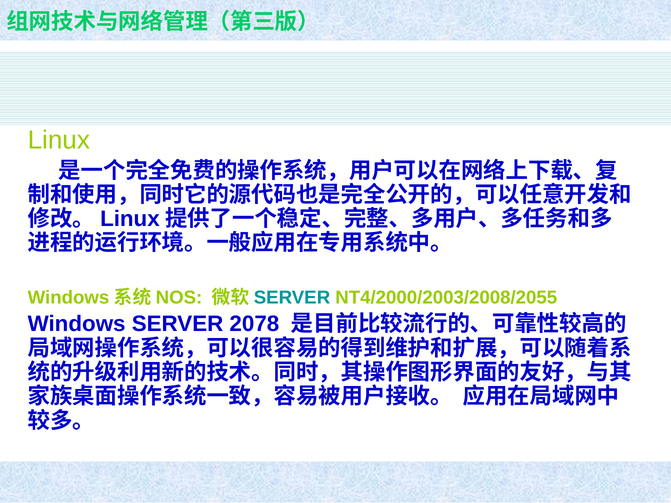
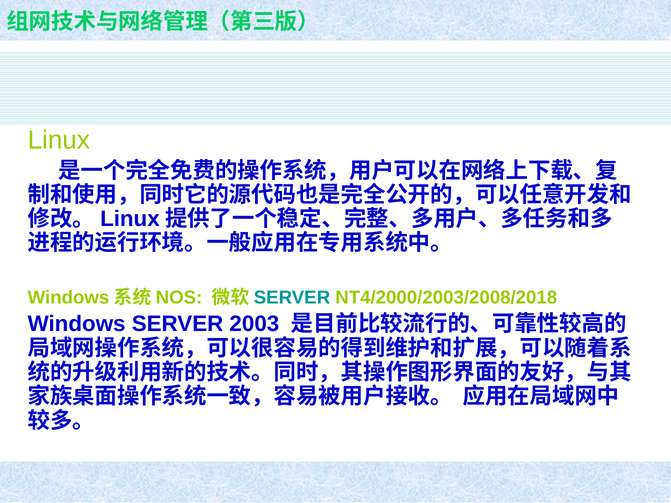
NT4/2000/2003/2008/2055: NT4/2000/2003/2008/2055 -> NT4/2000/2003/2008/2018 (446, 298)
2078: 2078 -> 2003 (254, 324)
